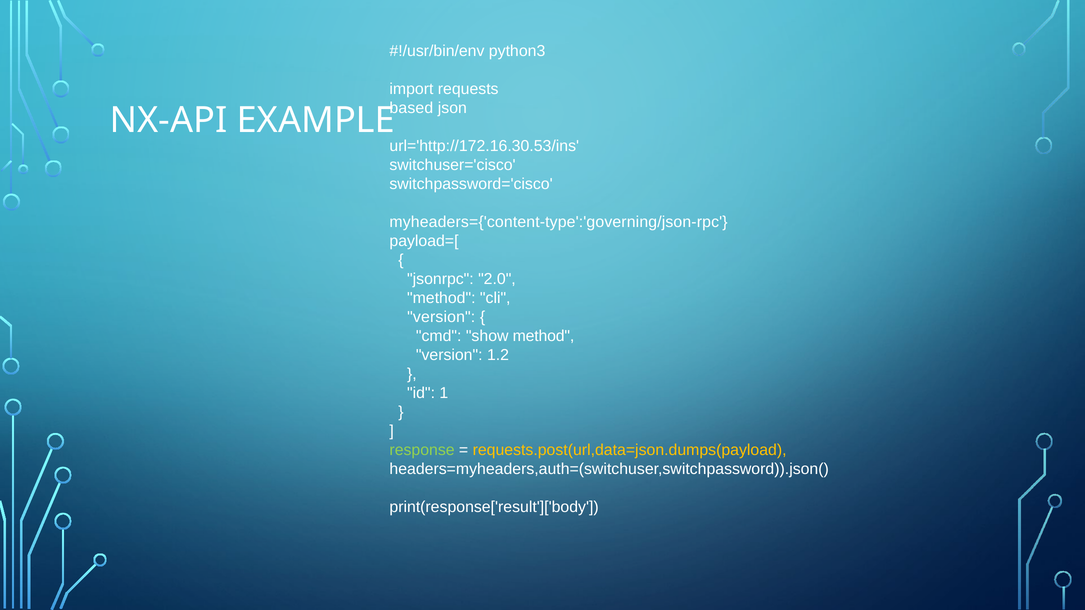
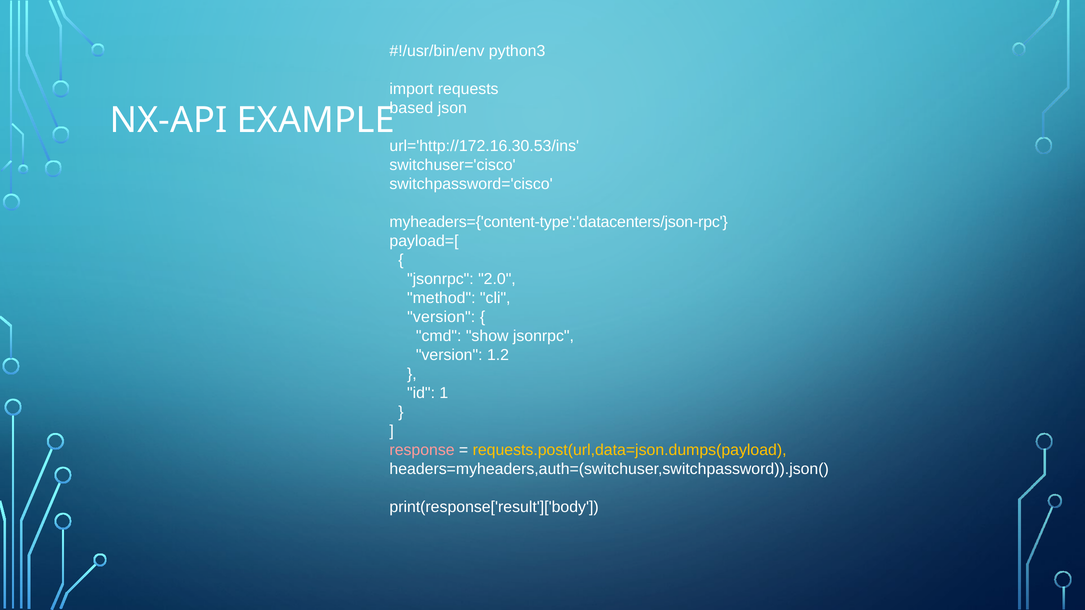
myheaders={'content-type':'governing/json-rpc: myheaders={'content-type':'governing/json-rpc -> myheaders={'content-type':'datacenters/json-rpc (559, 222)
show method: method -> jsonrpc (543, 336)
response colour: light green -> pink (422, 450)
